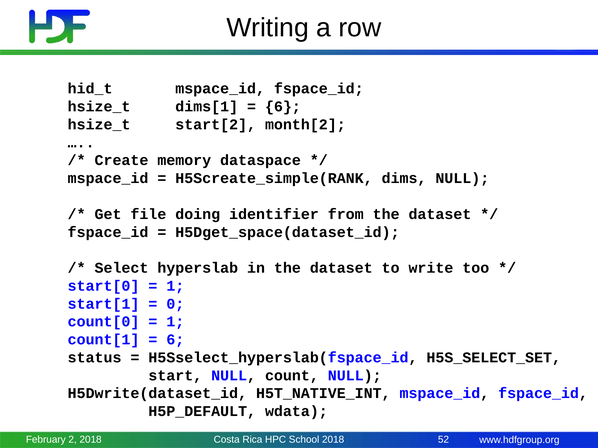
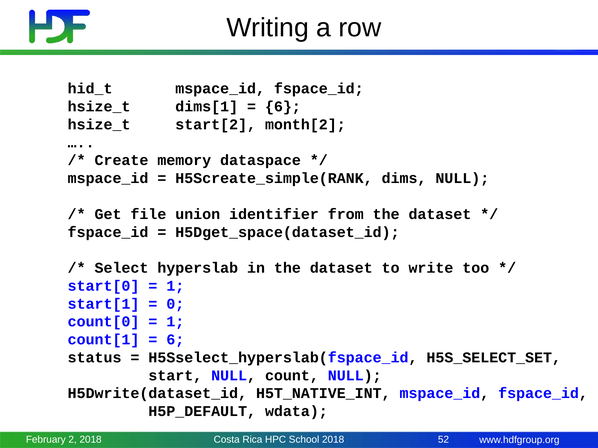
doing: doing -> union (198, 214)
